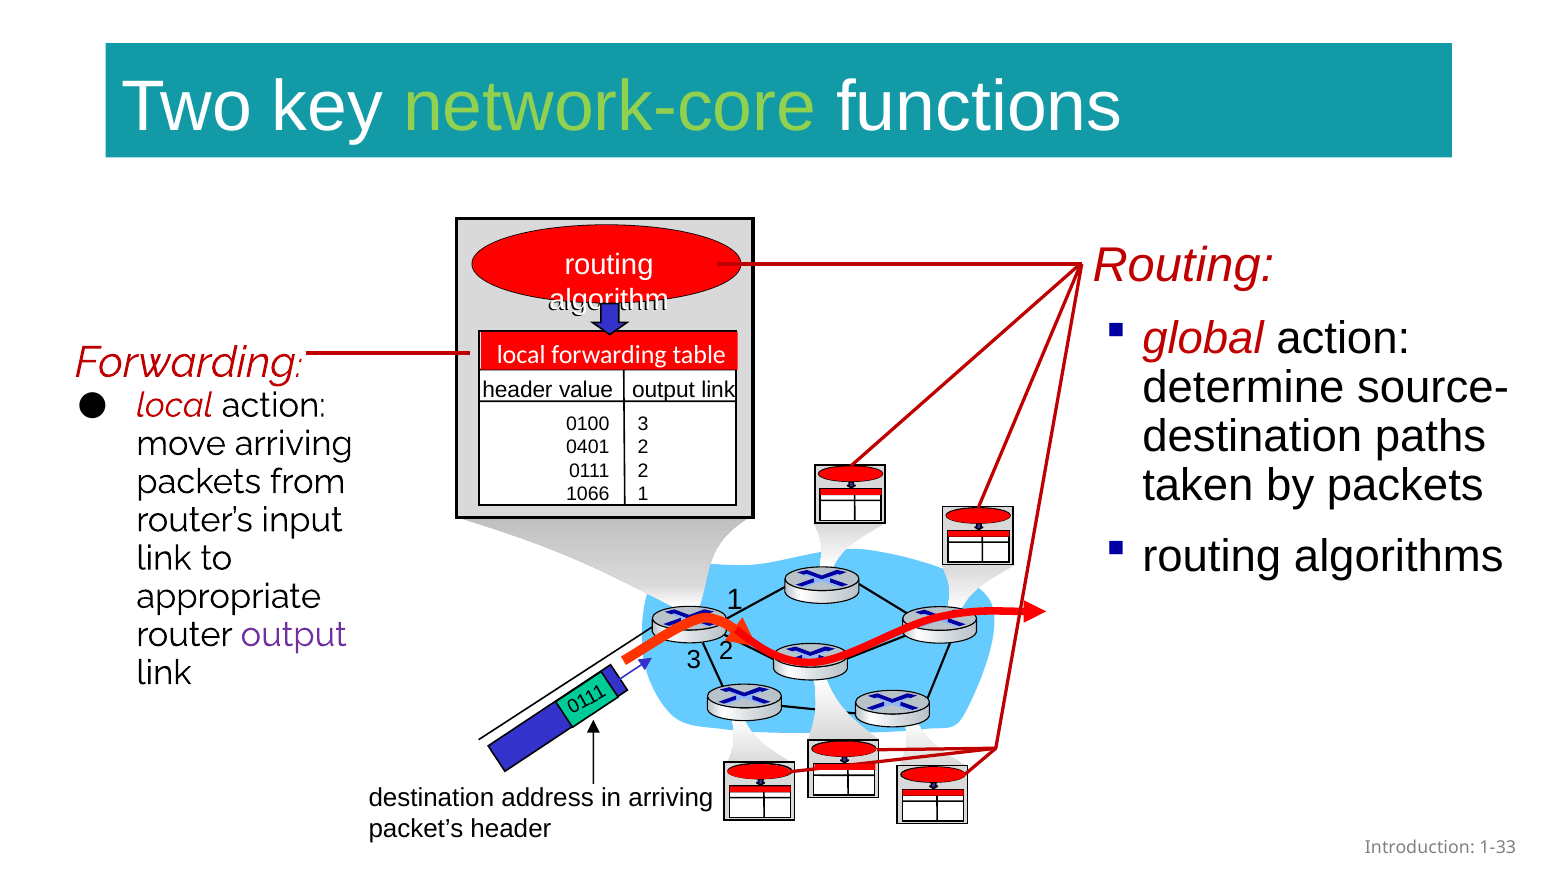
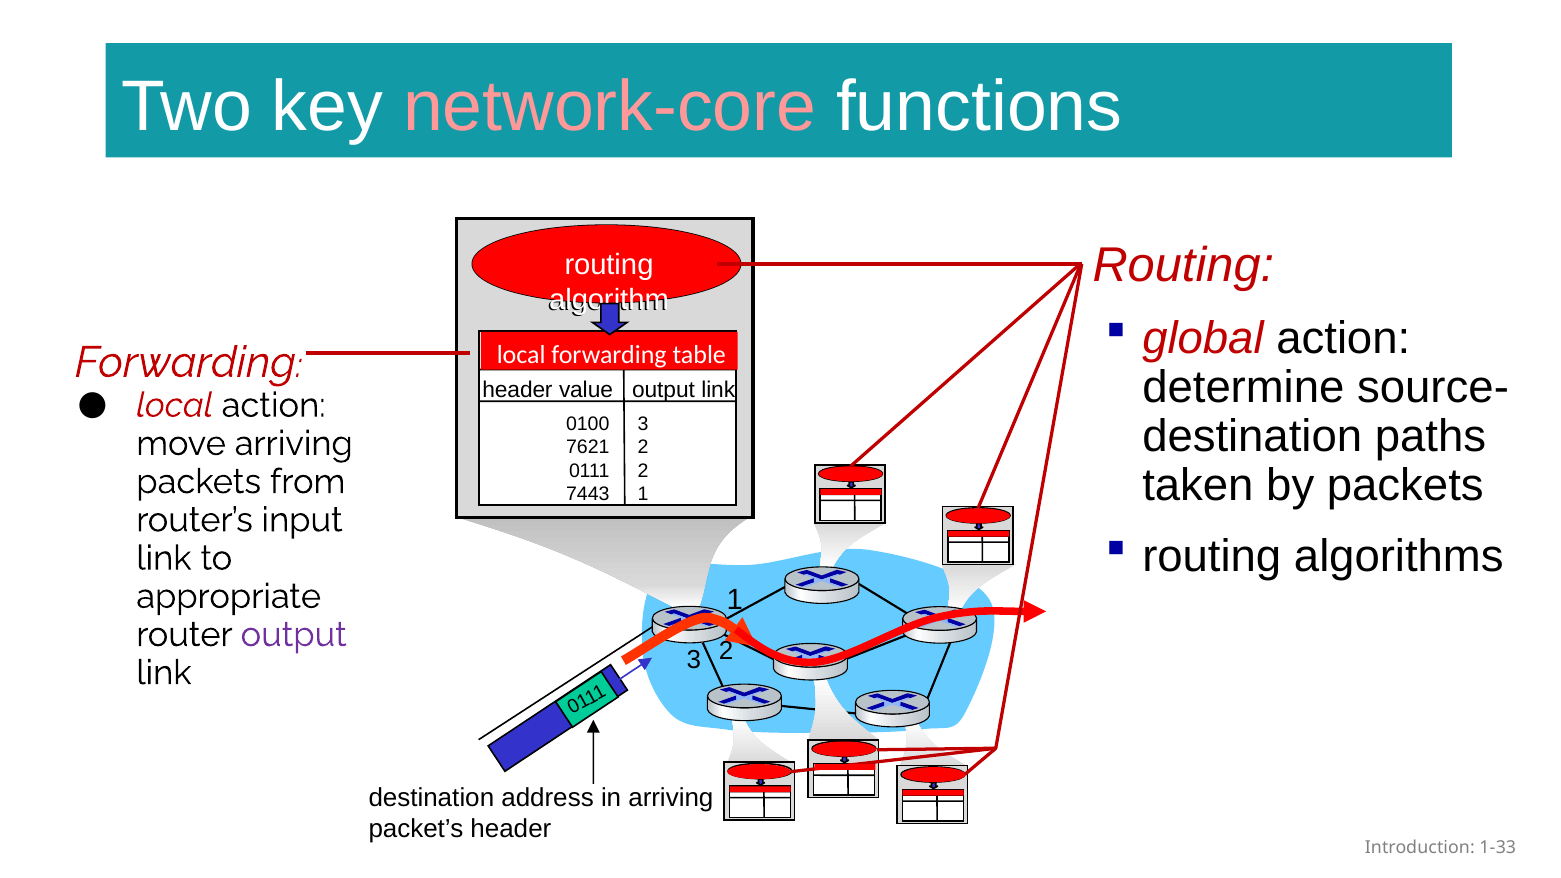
network-core colour: light green -> pink (610, 107)
0401: 0401 -> 7621 (588, 447)
1066: 1066 -> 7443 (588, 494)
